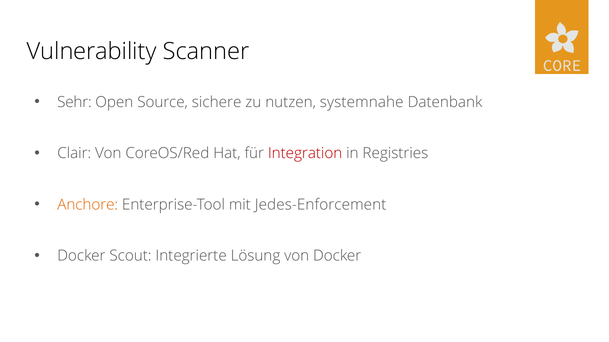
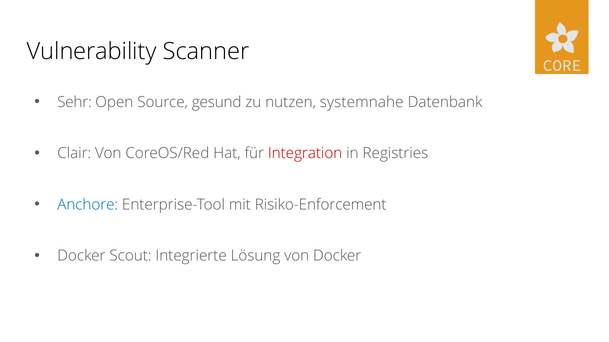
sichere: sichere -> gesund (217, 102)
Anchore colour: orange -> blue (88, 205)
Jedes-Enforcement: Jedes-Enforcement -> Risiko-Enforcement (321, 205)
